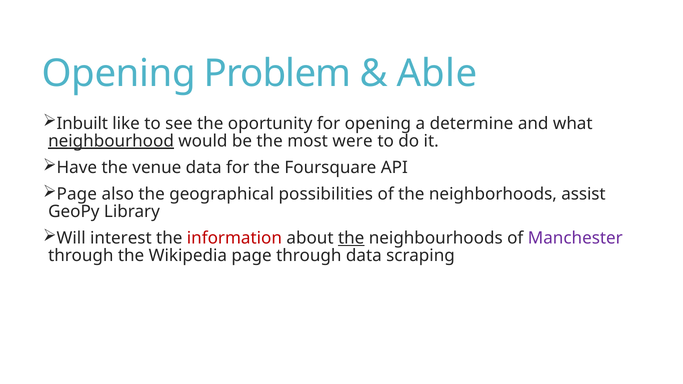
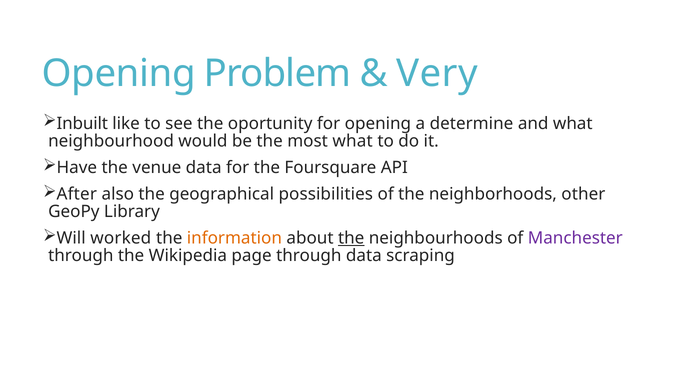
Able: Able -> Very (437, 73)
neighbourhood underline: present -> none (111, 141)
most were: were -> what (353, 141)
Page: Page -> After (77, 194)
assist: assist -> other (583, 194)
interest: interest -> worked (121, 238)
information colour: red -> orange (234, 238)
